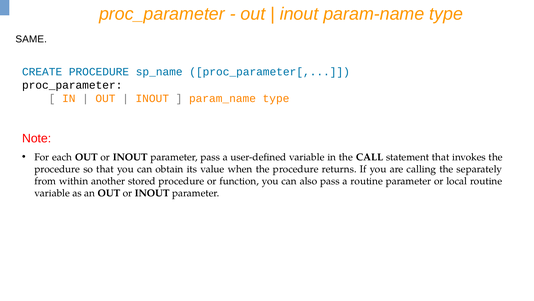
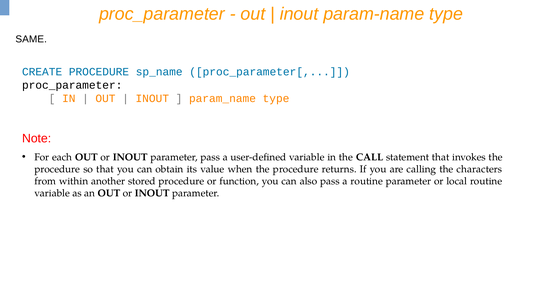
separately: separately -> characters (479, 169)
